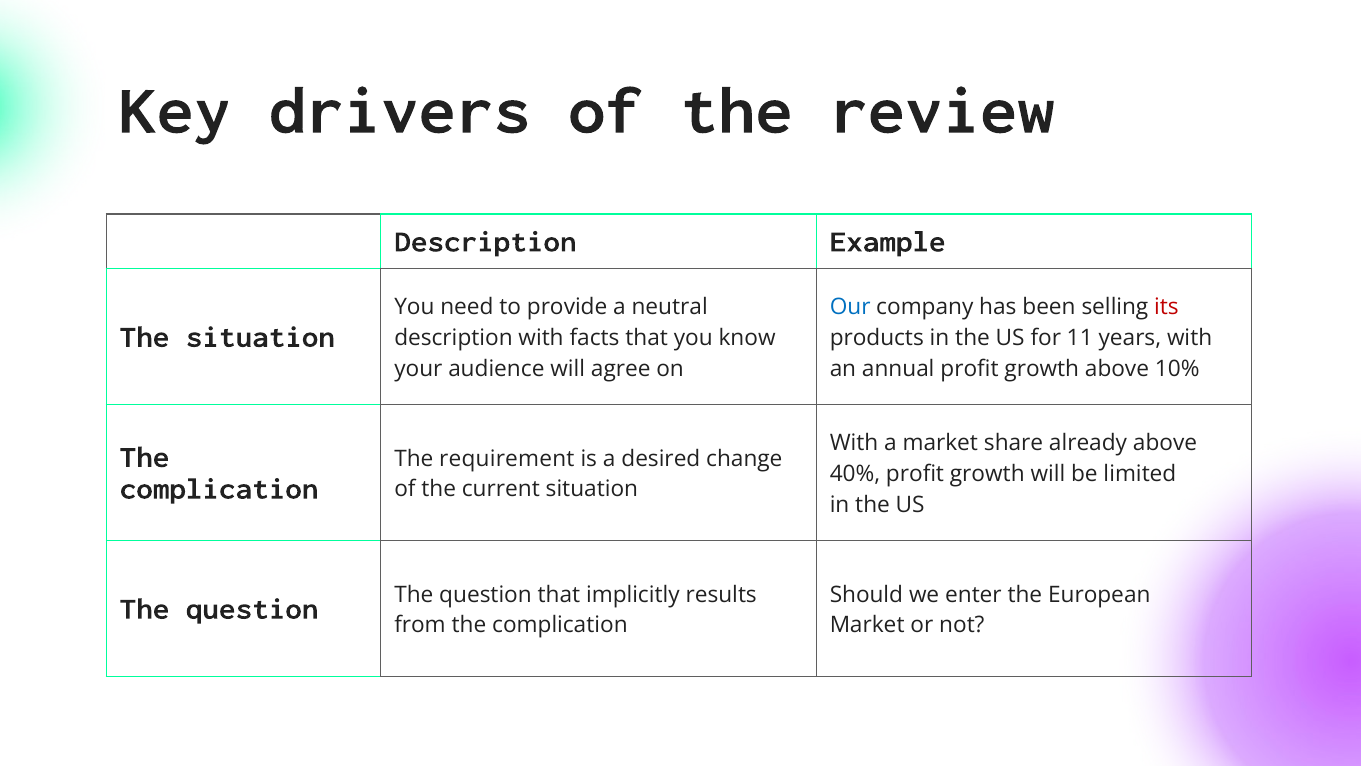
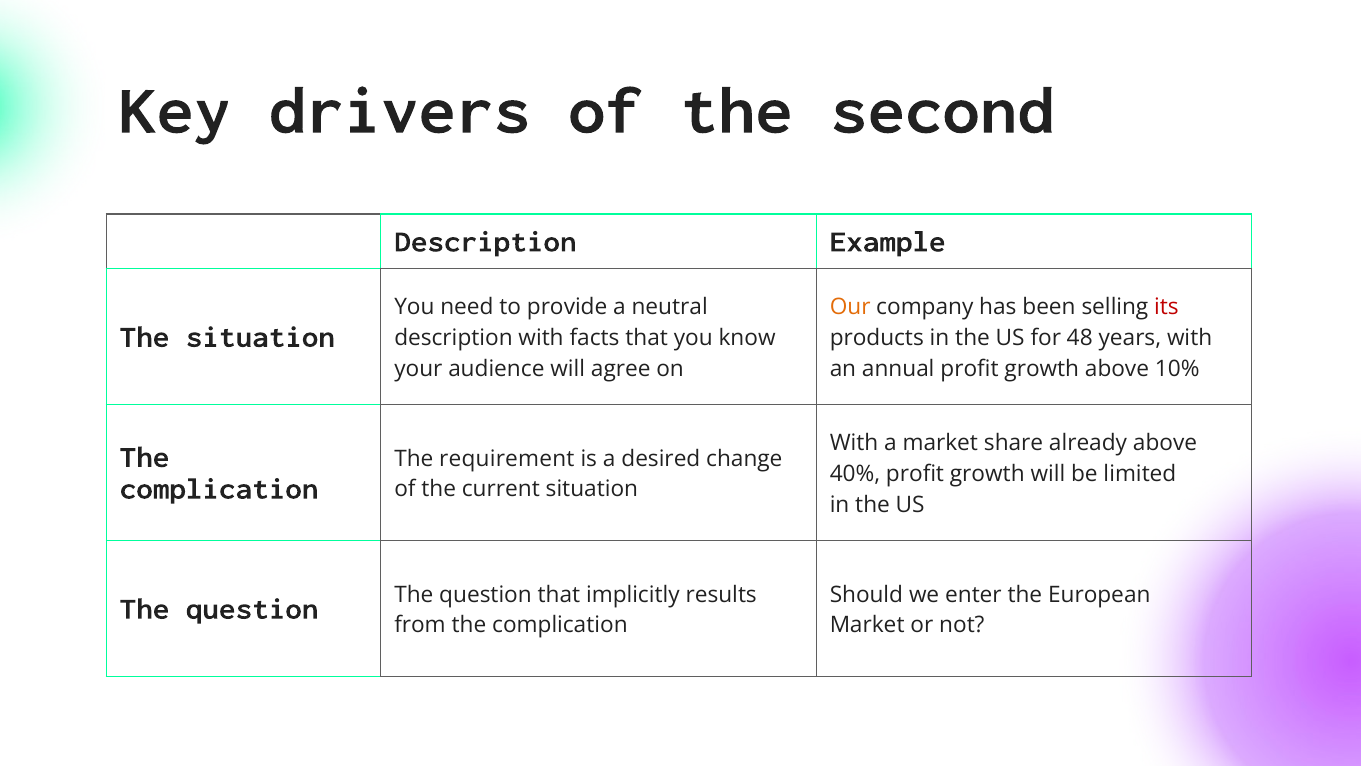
review: review -> second (942, 110)
Our colour: blue -> orange (850, 307)
11: 11 -> 48 (1080, 338)
